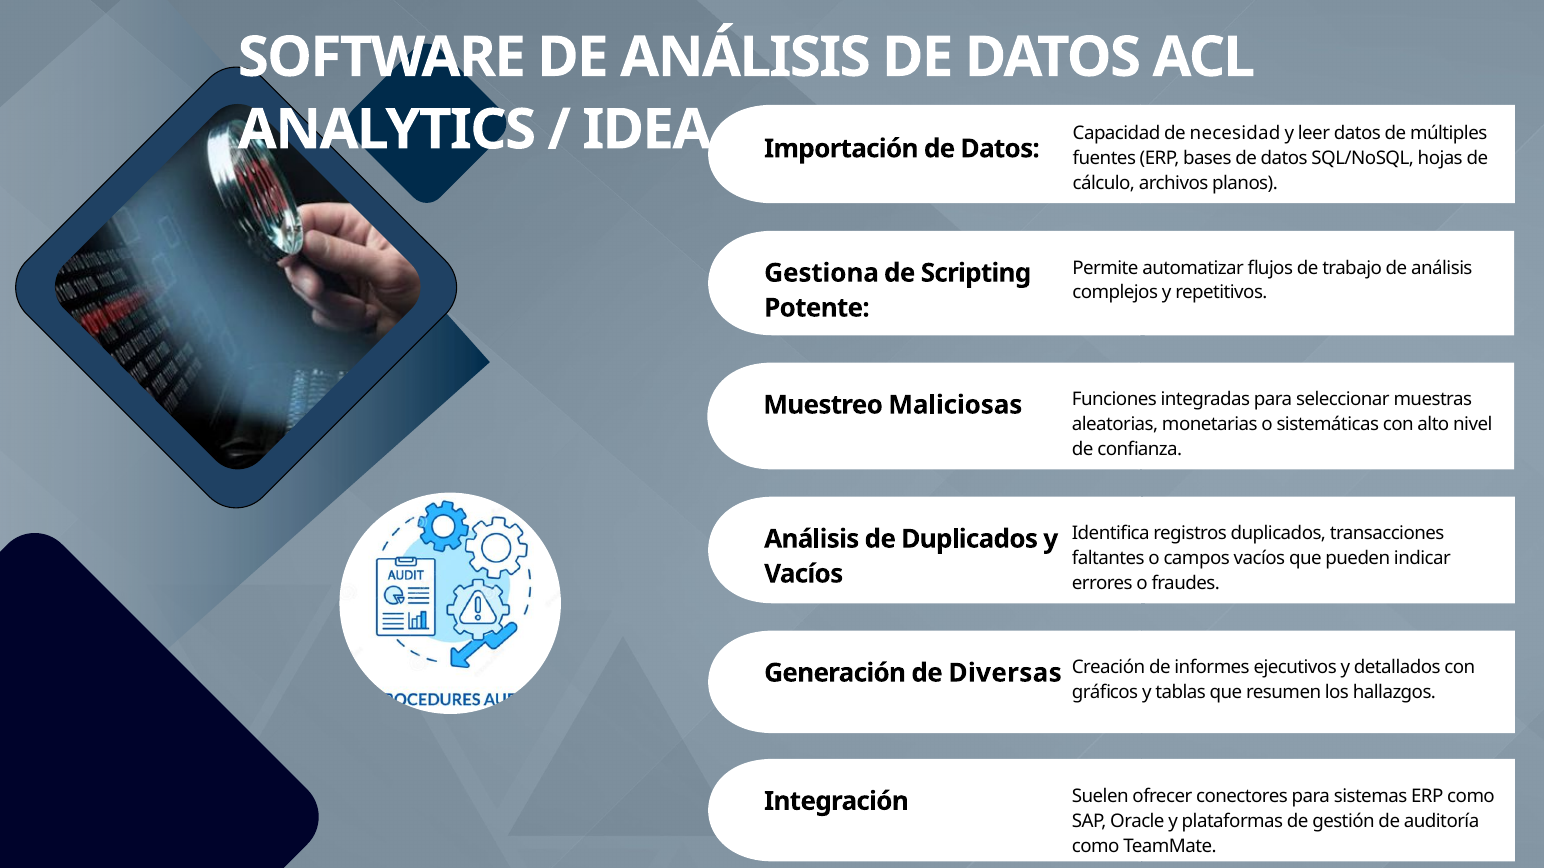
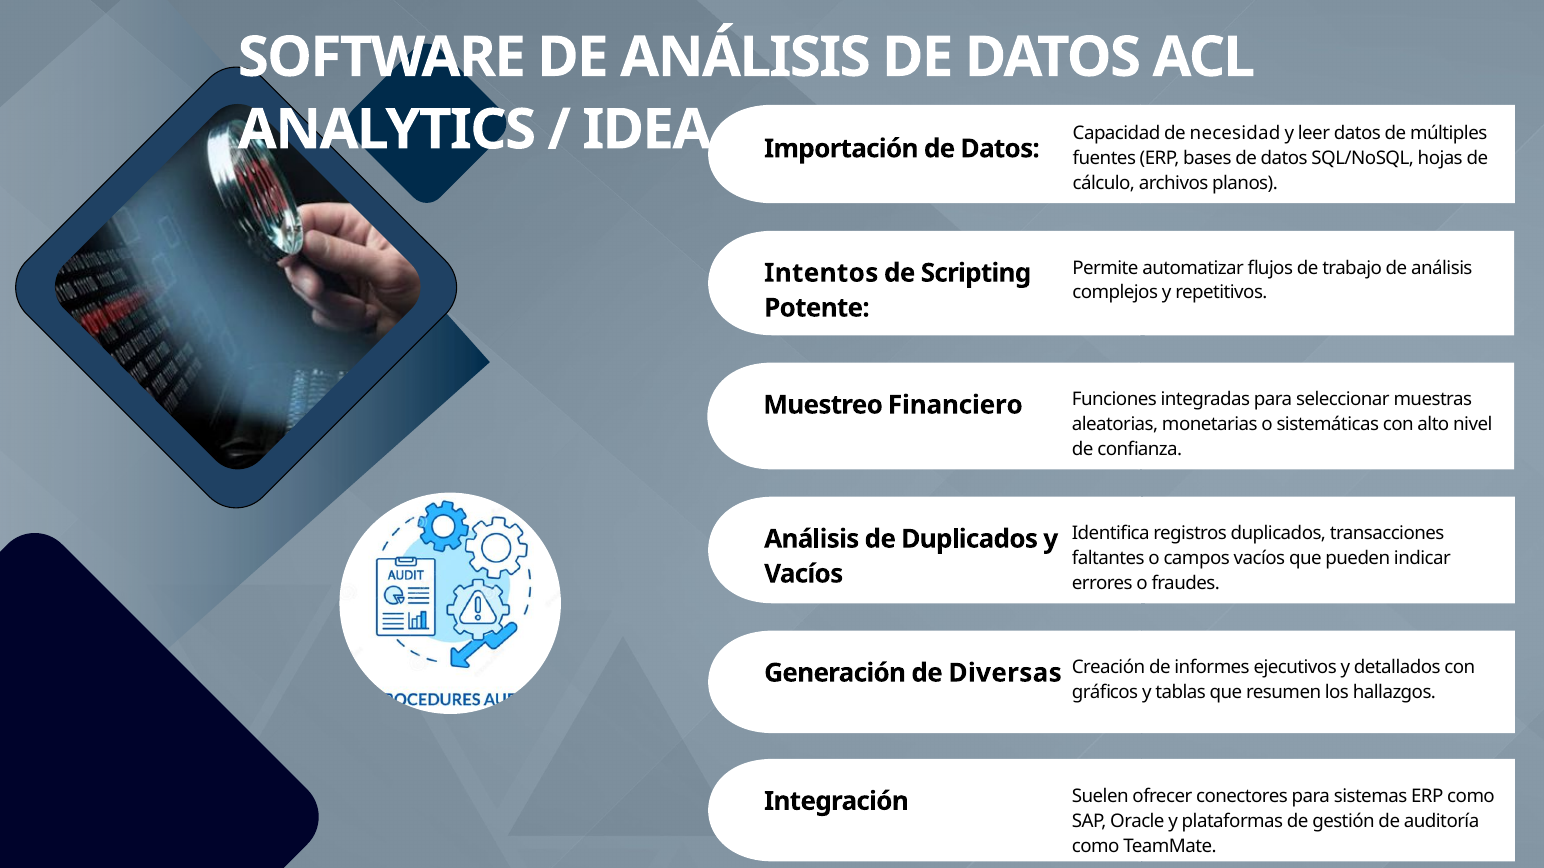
Gestiona: Gestiona -> Intentos (821, 273)
Maliciosas: Maliciosas -> Financiero (955, 405)
